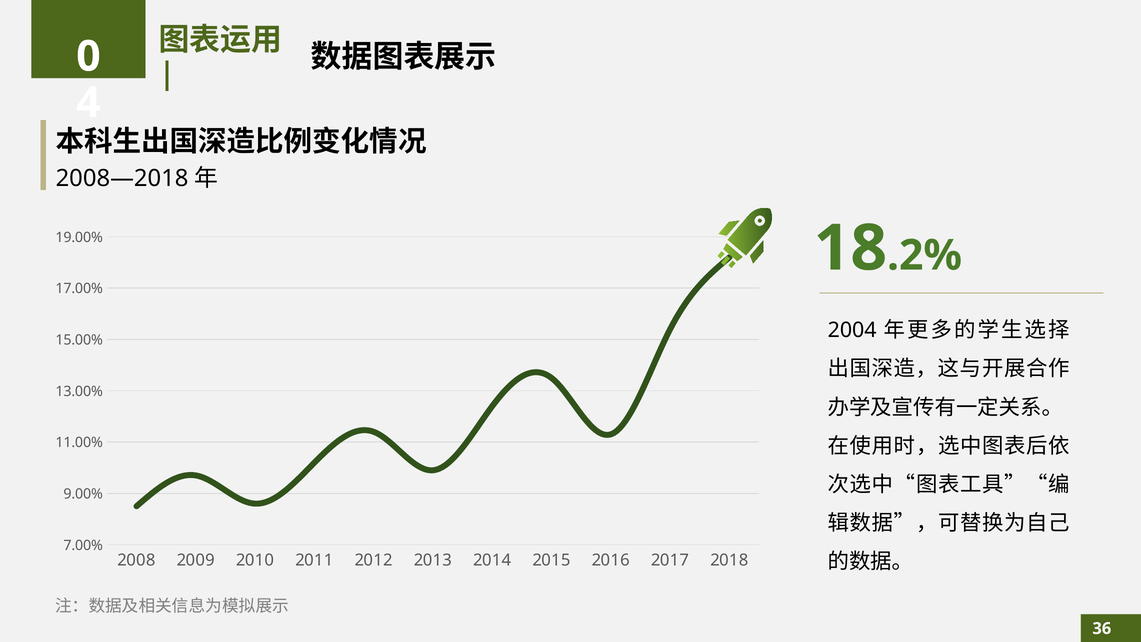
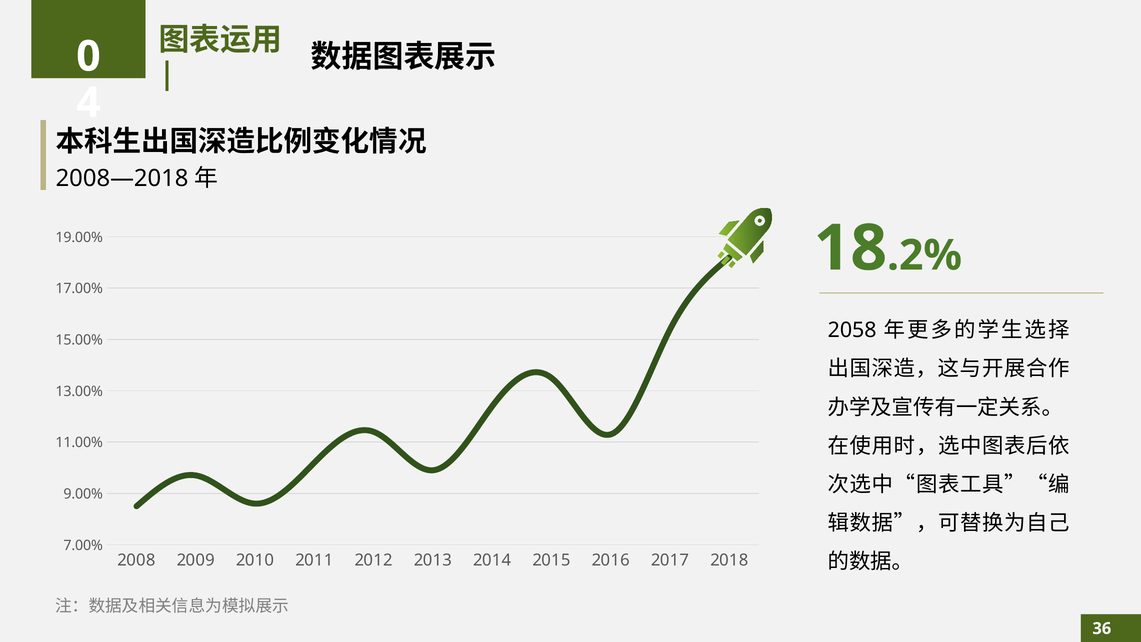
2004: 2004 -> 2058 (852, 330)
